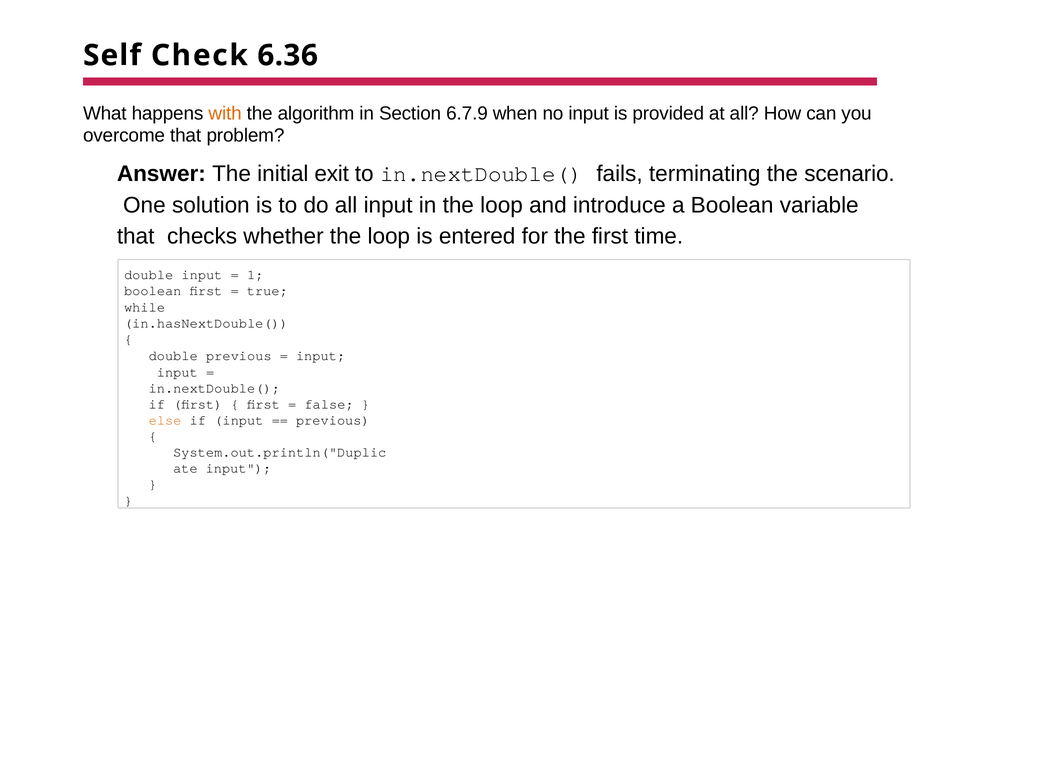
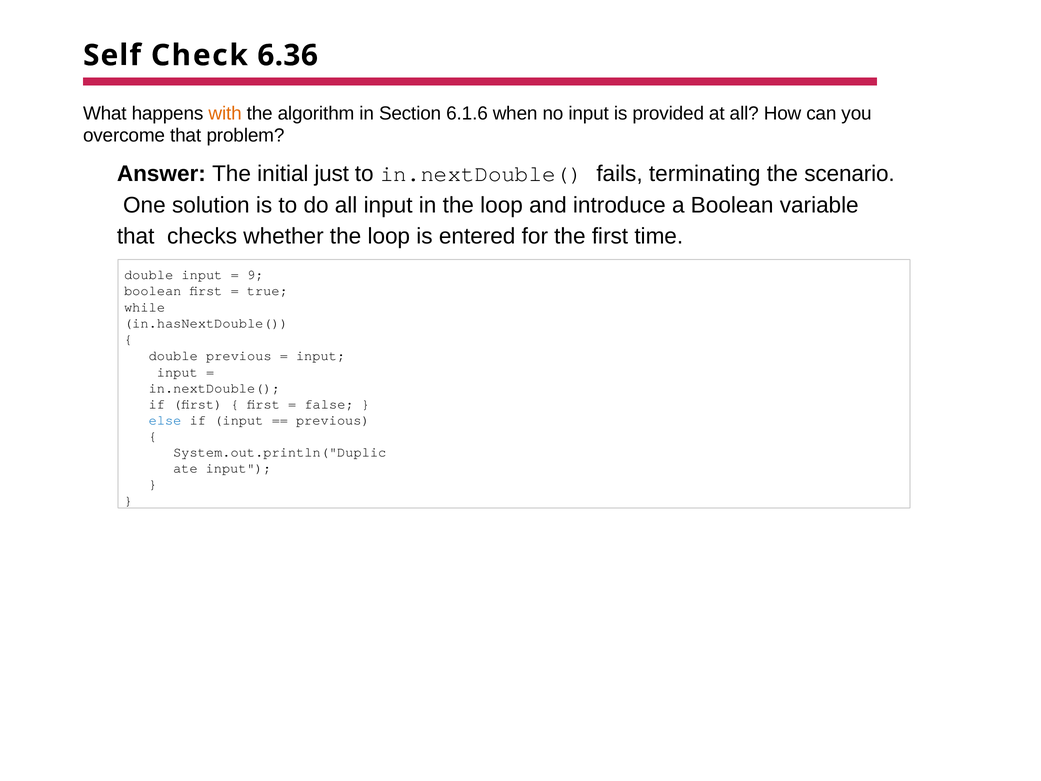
6.7.9: 6.7.9 -> 6.1.6 (467, 113)
exit: exit -> just (332, 174)
1: 1 -> 9 (255, 275)
else colour: orange -> blue (165, 420)
